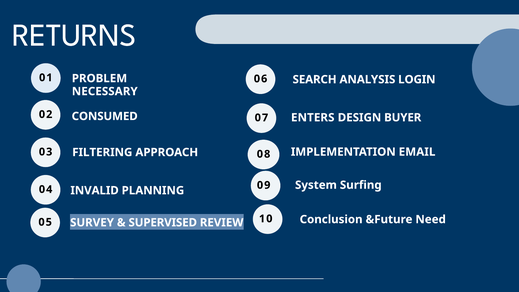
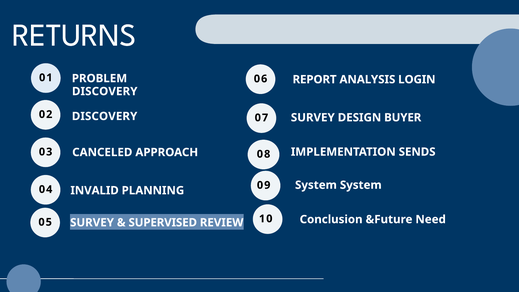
SEARCH: SEARCH -> REPORT (315, 79)
NECESSARY: NECESSARY -> DISCOVERY (105, 91)
CONSUMED: CONSUMED -> DISCOVERY (105, 116)
ENTERS: ENTERS -> SURVEY (313, 118)
FILTERING: FILTERING -> CANCELED (102, 152)
EMAIL: EMAIL -> SENDS (417, 152)
System Surfing: Surfing -> System (361, 185)
